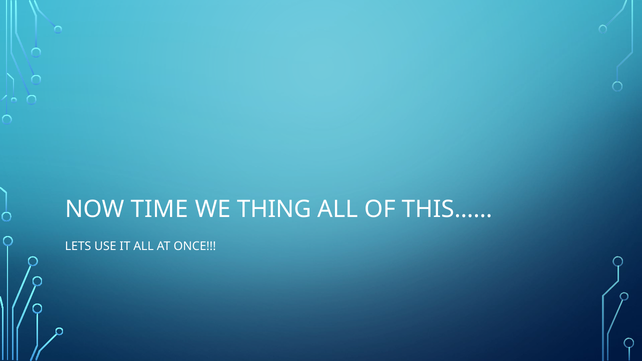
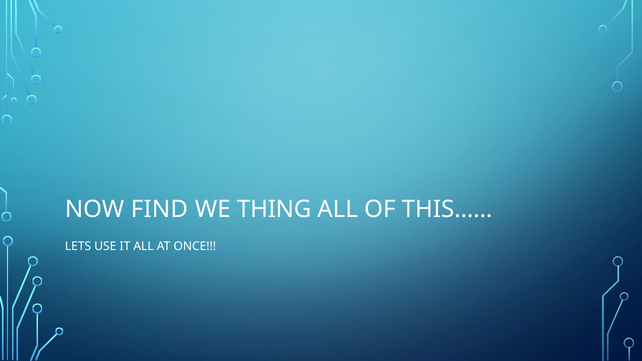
TIME: TIME -> FIND (159, 209)
